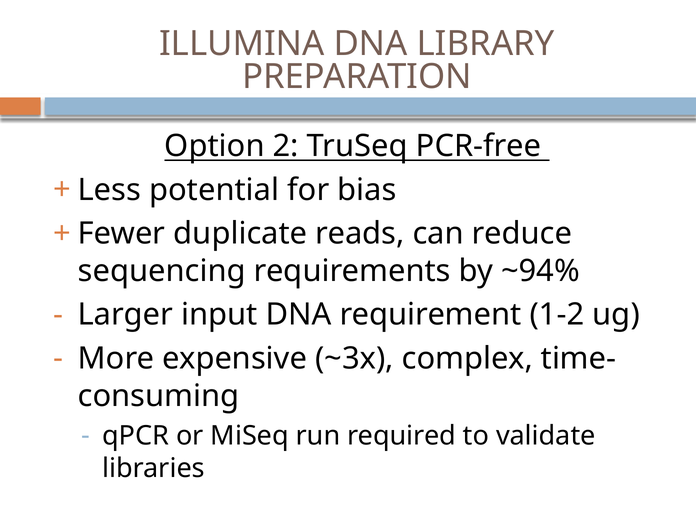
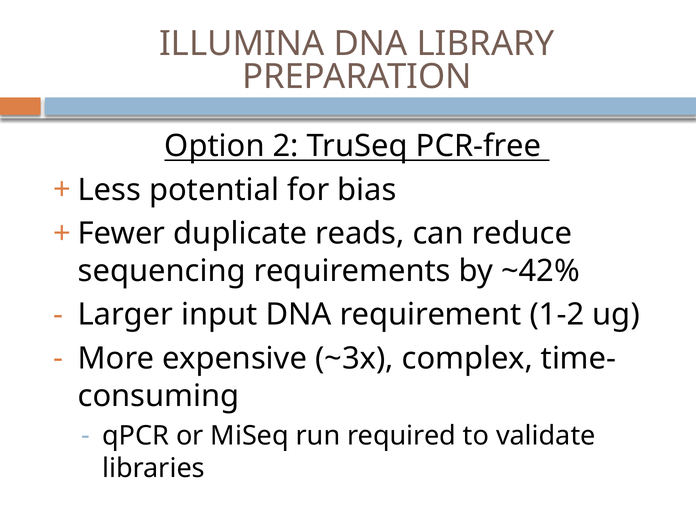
~94%: ~94% -> ~42% (540, 271)
